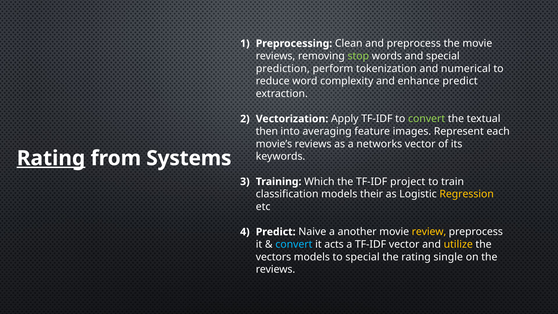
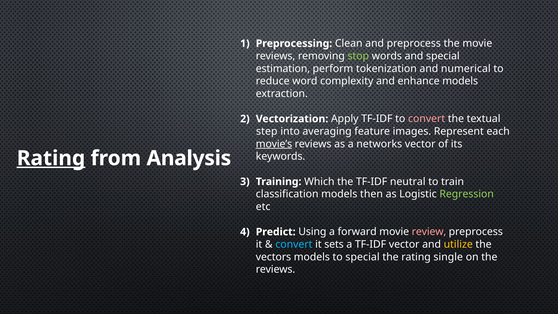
prediction: prediction -> estimation (283, 69)
enhance predict: predict -> models (460, 81)
convert colour: light green -> pink (427, 119)
then: then -> step (267, 131)
movie’s underline: none -> present (274, 144)
Systems: Systems -> Analysis (189, 158)
project: project -> neutral (408, 182)
their: their -> then (371, 194)
Regression colour: yellow -> light green (467, 194)
Naive: Naive -> Using (312, 232)
another: another -> forward (357, 232)
review colour: yellow -> pink (429, 232)
acts: acts -> sets (334, 244)
